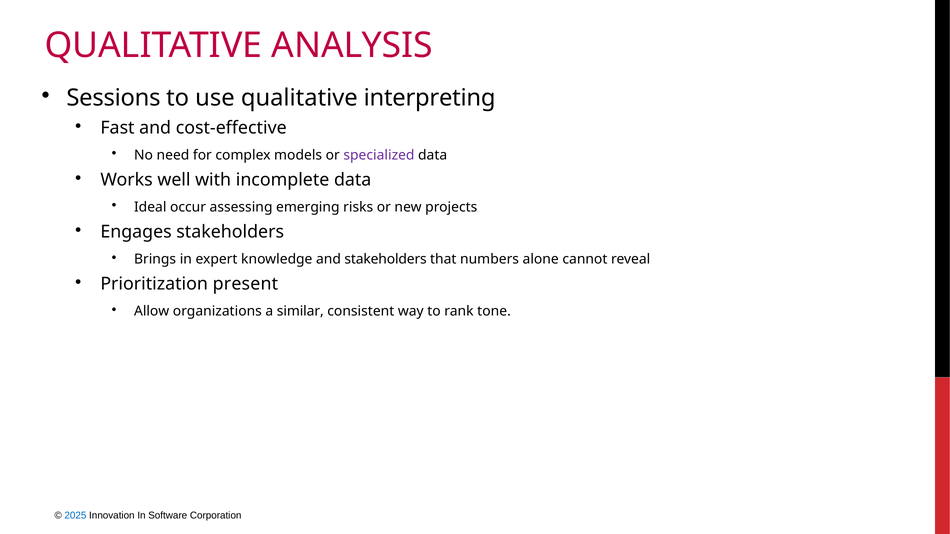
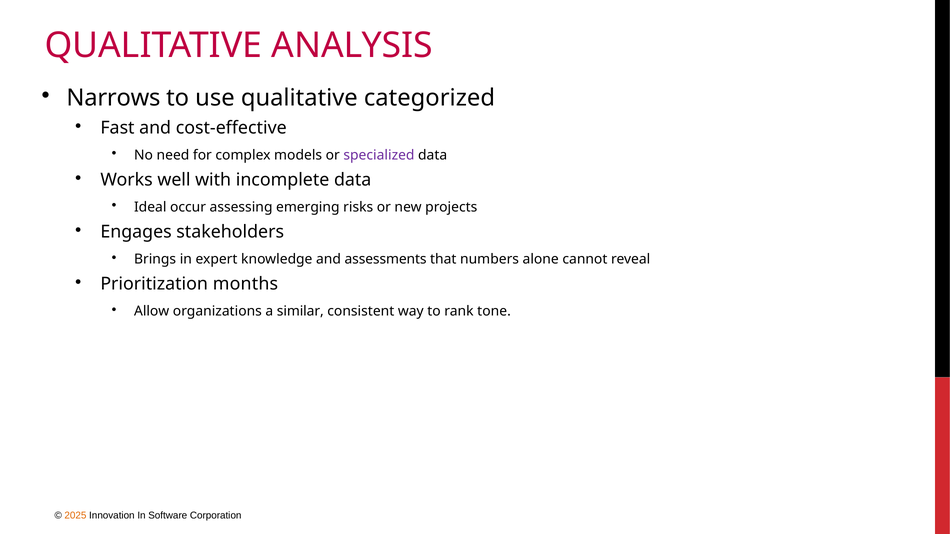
Sessions: Sessions -> Narrows (113, 98)
interpreting: interpreting -> categorized (429, 98)
and stakeholders: stakeholders -> assessments (386, 259)
present: present -> months (245, 284)
2025 colour: blue -> orange (75, 516)
